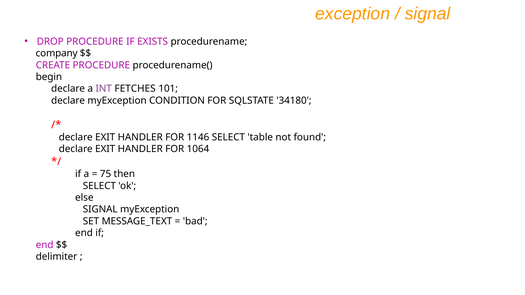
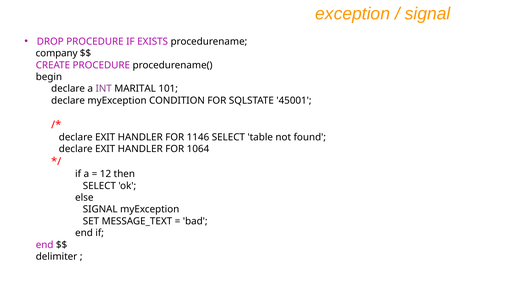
FETCHES: FETCHES -> MARITAL (135, 89)
34180: 34180 -> 45001 (294, 101)
75: 75 -> 12 (106, 174)
